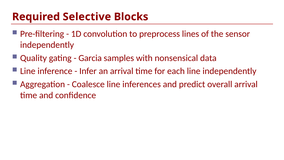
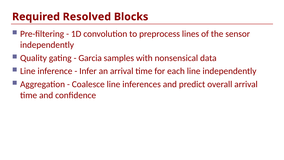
Selective: Selective -> Resolved (87, 17)
